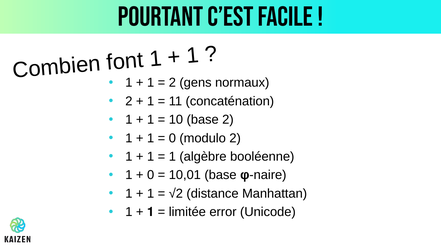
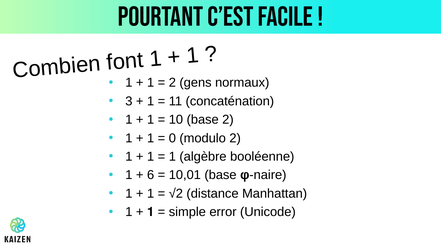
2: 2 -> 3 (129, 101)
0: 0 -> 6 (151, 175)
limitée: limitée -> simple (187, 212)
